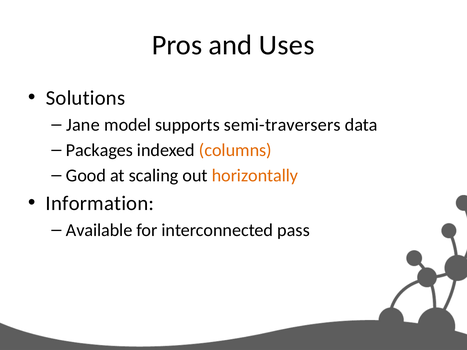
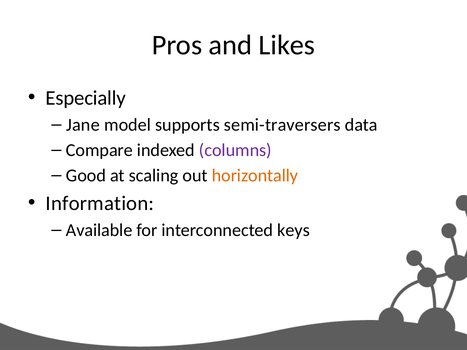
Uses: Uses -> Likes (287, 45)
Solutions: Solutions -> Especially (86, 98)
Packages: Packages -> Compare (99, 150)
columns colour: orange -> purple (235, 150)
pass: pass -> keys (294, 230)
